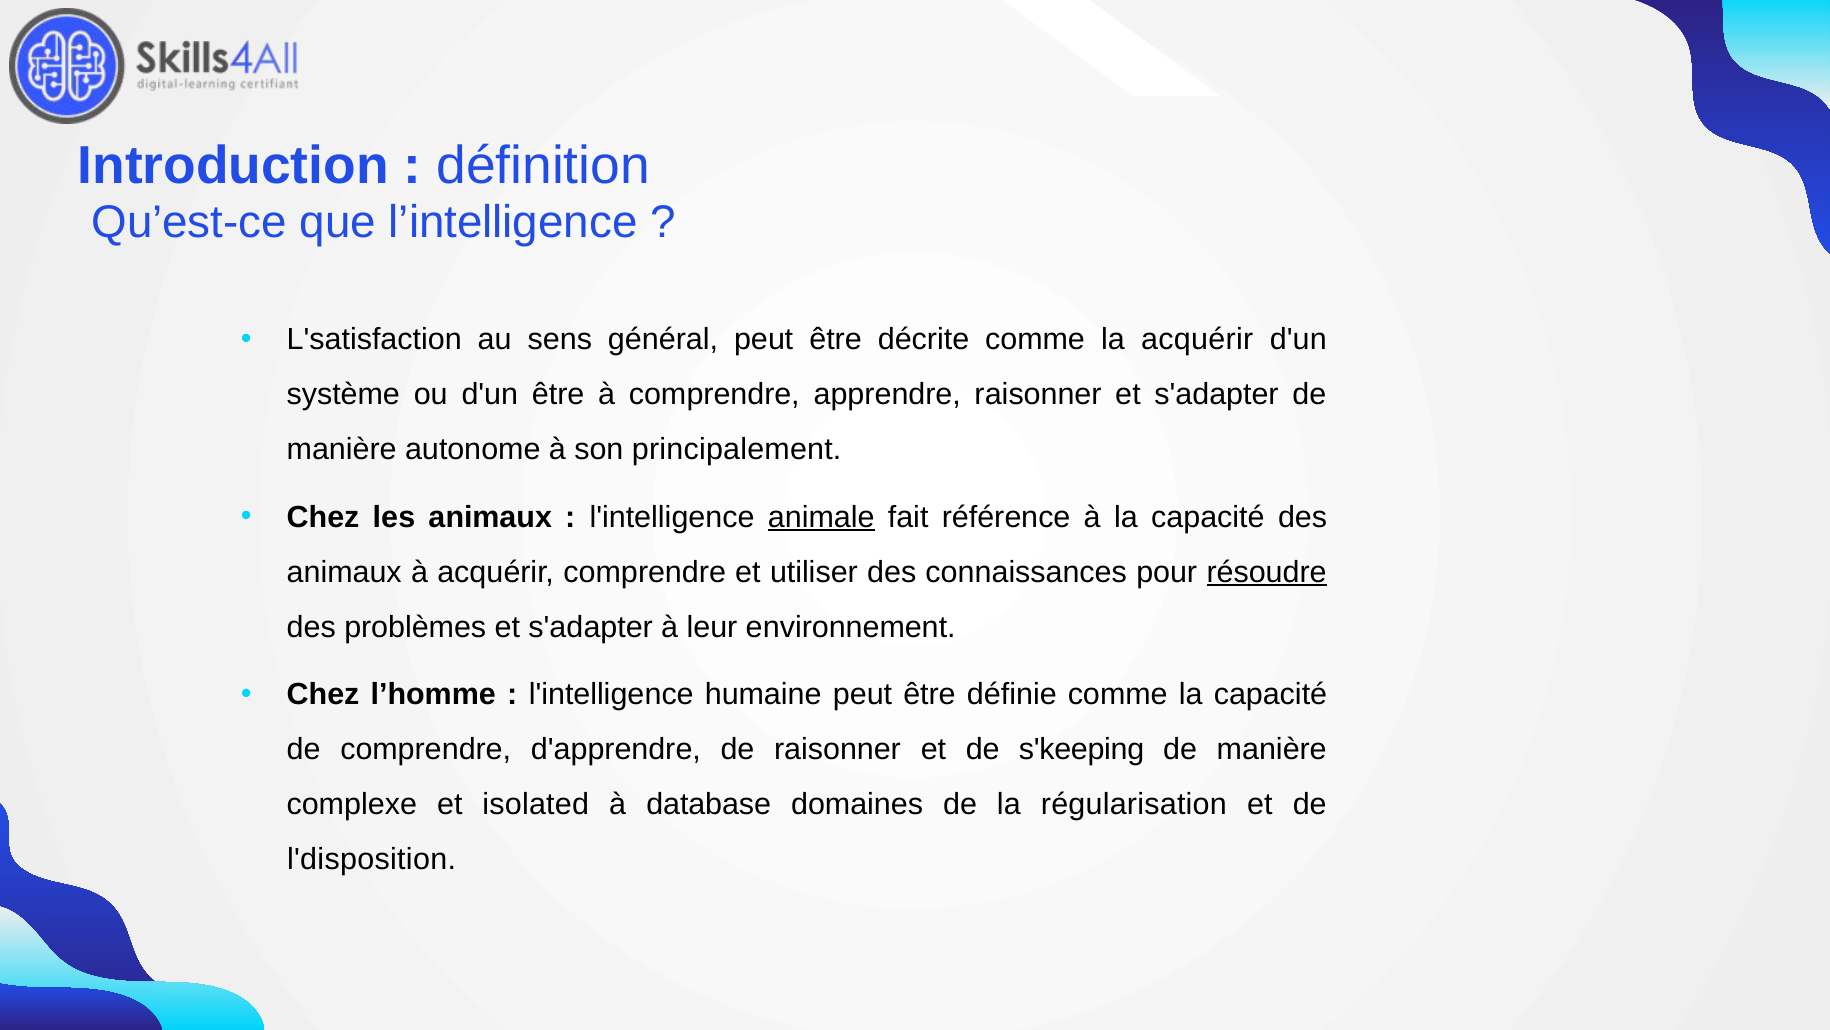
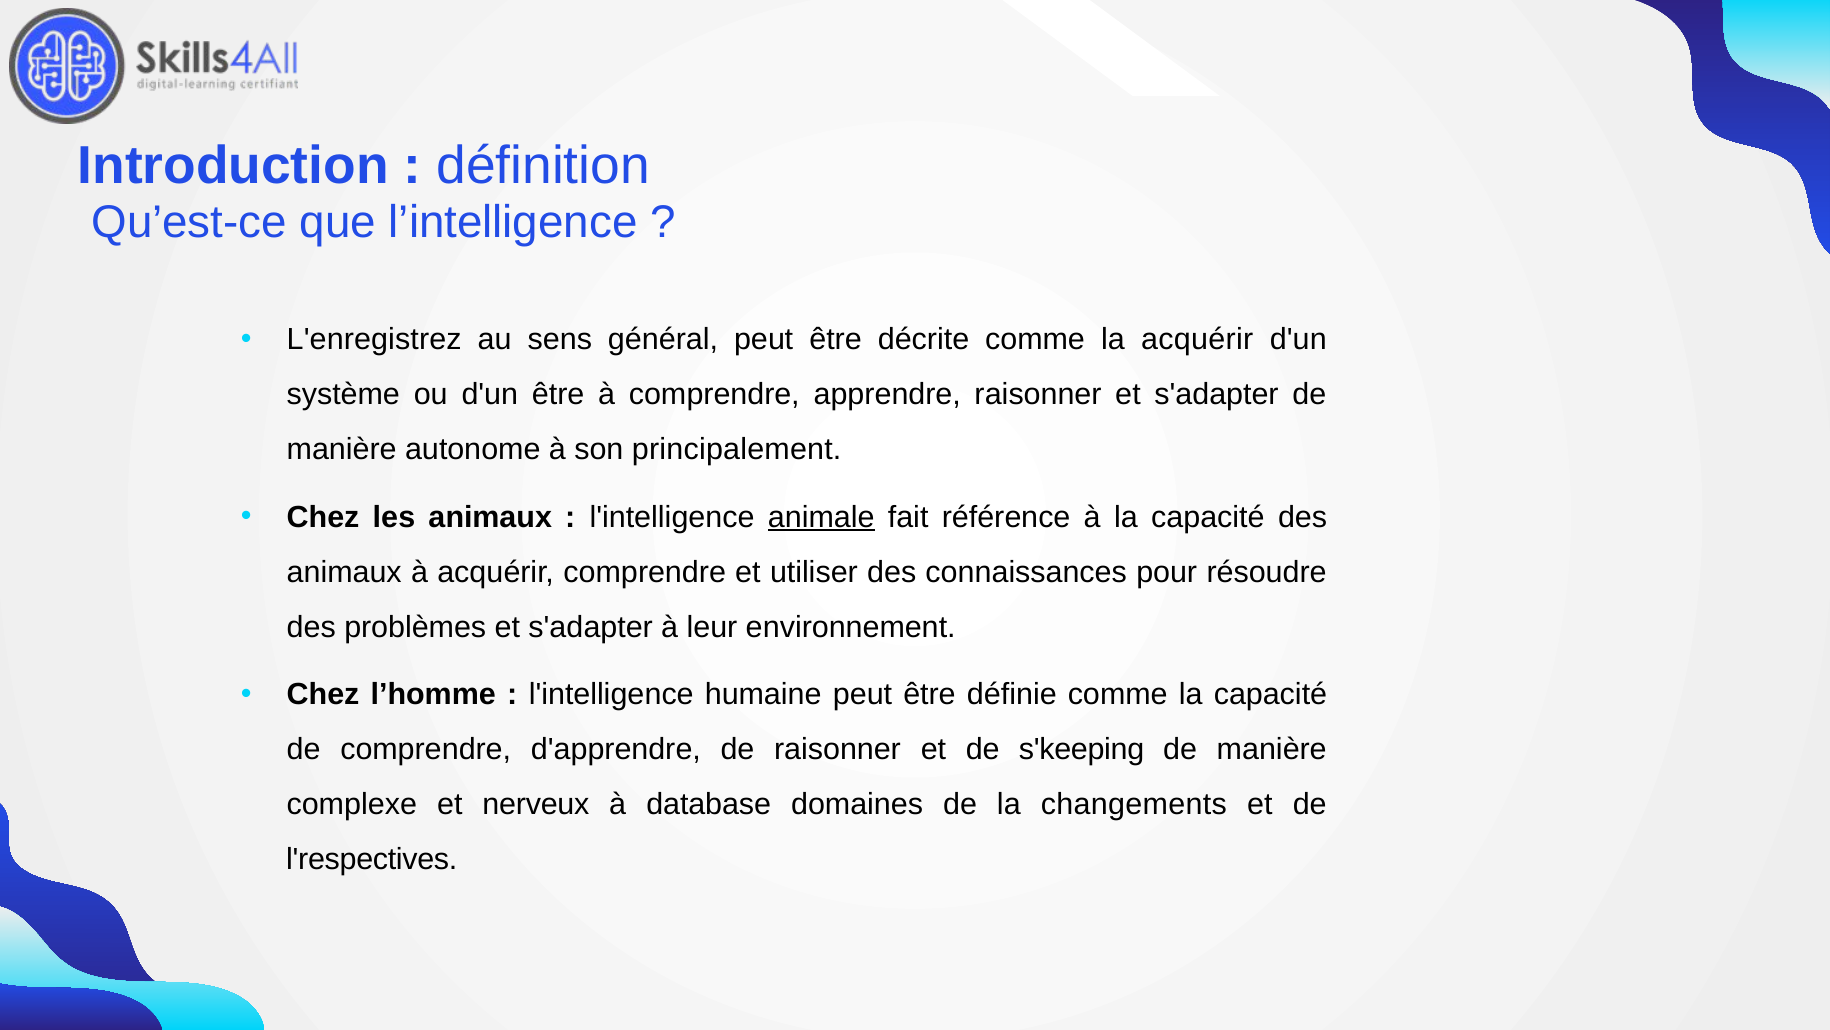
L'satisfaction: L'satisfaction -> L'enregistrez (374, 339)
résoudre underline: present -> none (1267, 572)
isolated: isolated -> nerveux (536, 804)
régularisation: régularisation -> changements (1134, 804)
l'disposition: l'disposition -> l'respectives (372, 859)
